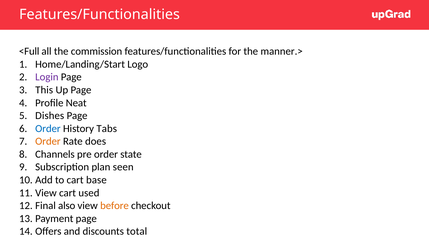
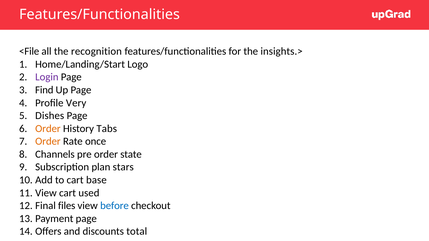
<Full: <Full -> <File (29, 51)
commission: commission -> recognition (96, 51)
manner.>: manner.> -> insights.> (282, 51)
This: This -> Find (44, 90)
Neat: Neat -> Very (76, 103)
Order colour: blue -> orange (48, 129)
does: does -> once (96, 142)
seen: seen -> stars (123, 167)
also: also -> files (67, 206)
before colour: orange -> blue (115, 206)
